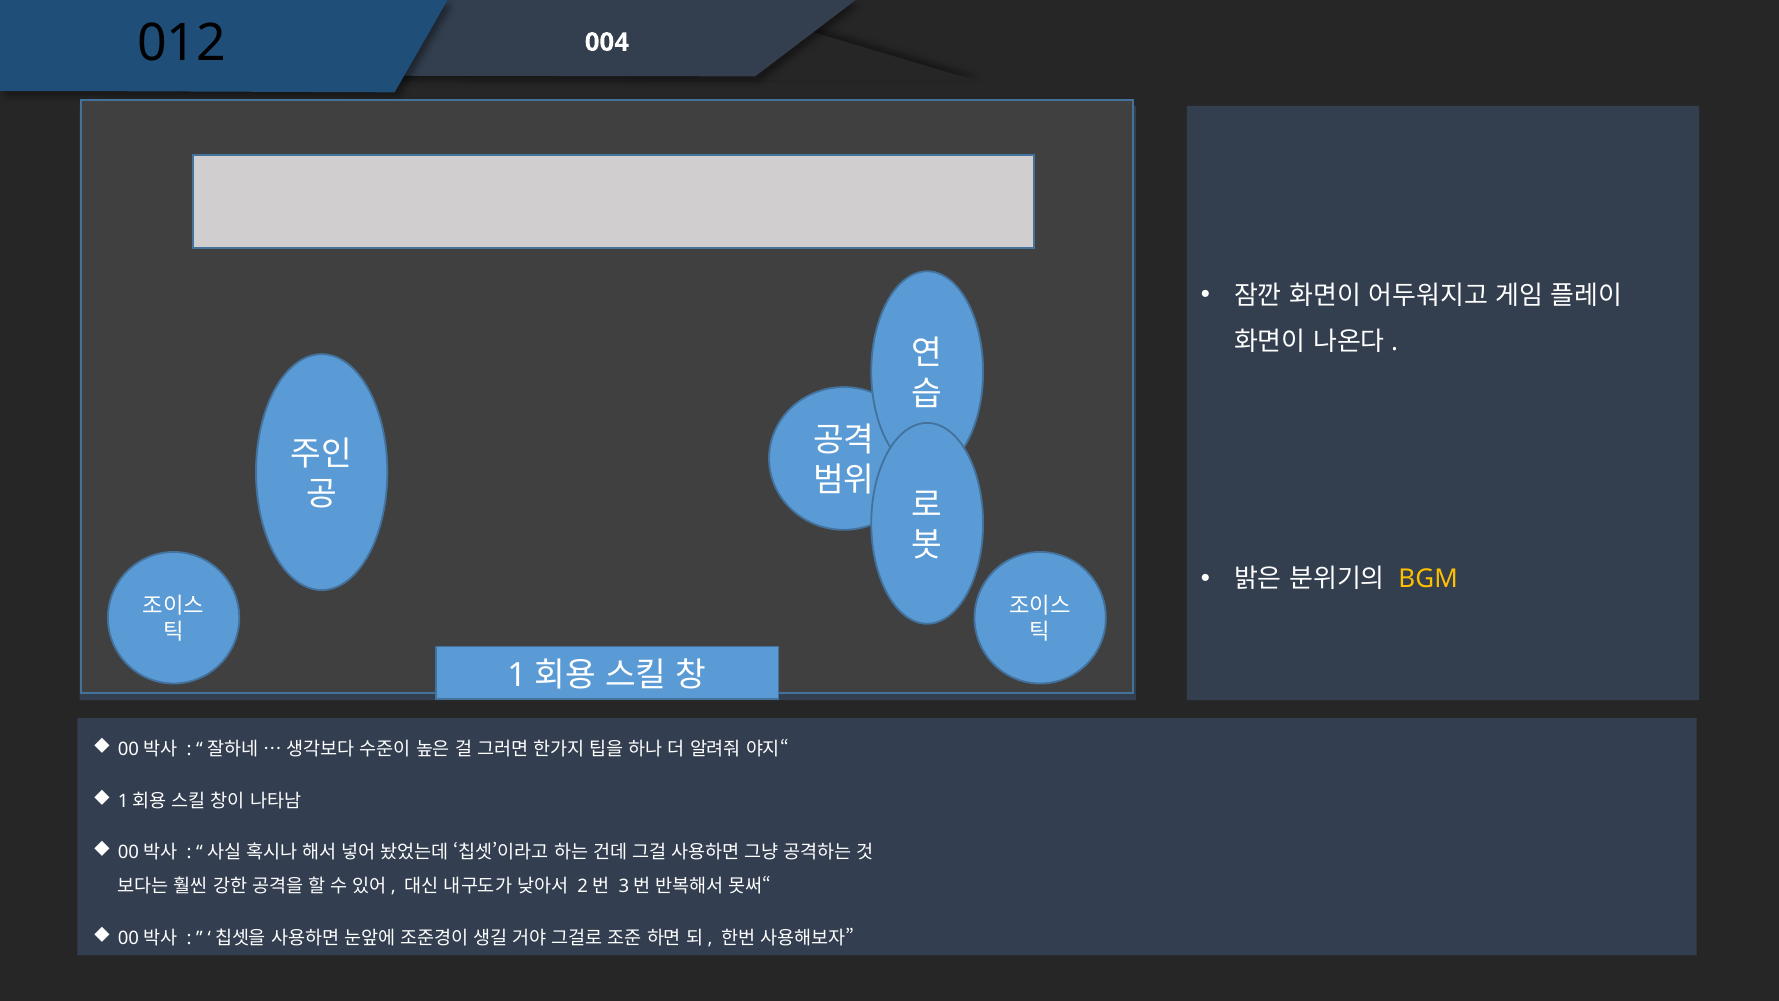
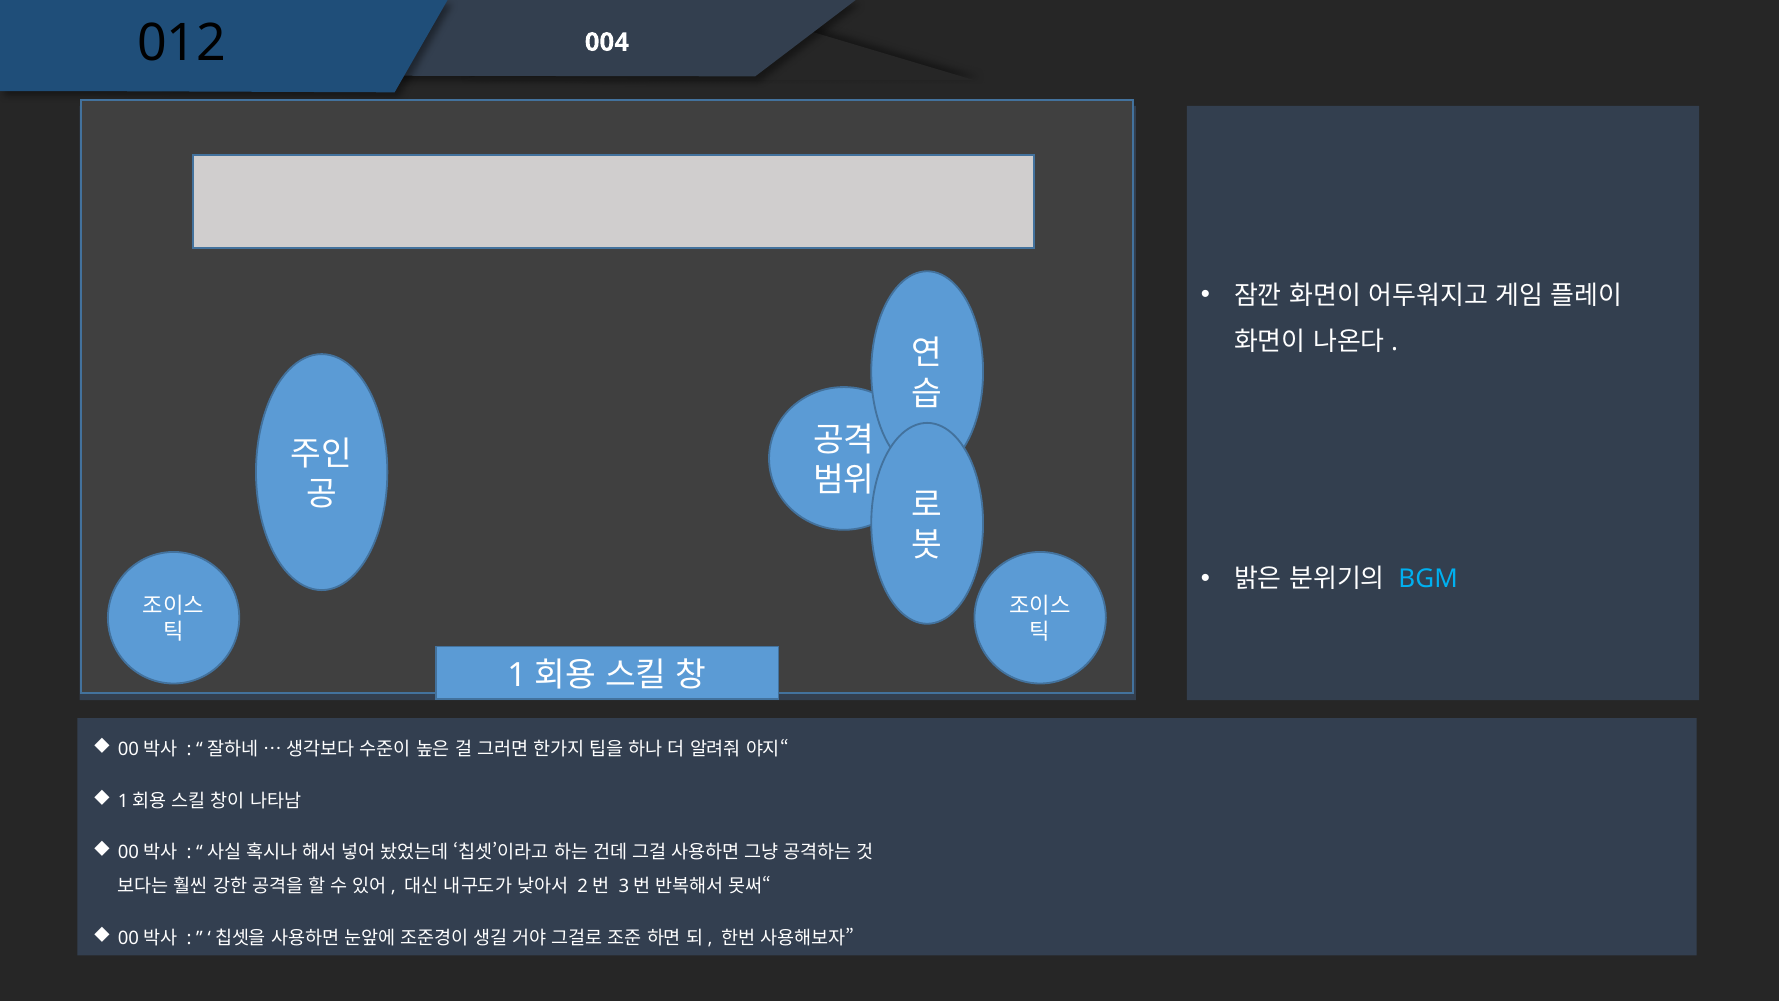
BGM colour: yellow -> light blue (1428, 579)
